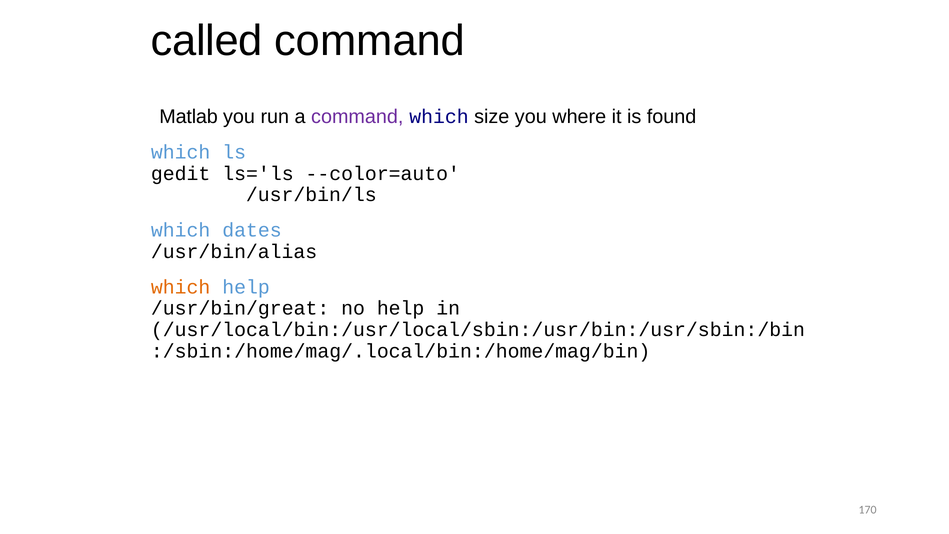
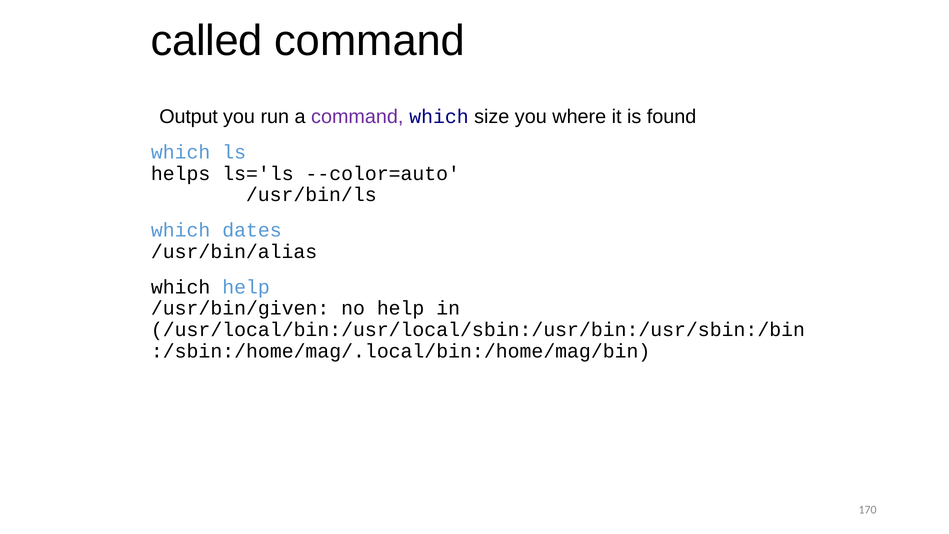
Matlab: Matlab -> Output (189, 117)
gedit: gedit -> helps (181, 173)
which colour: orange -> black (181, 287)
/usr/bin/great: /usr/bin/great -> /usr/bin/given (240, 308)
